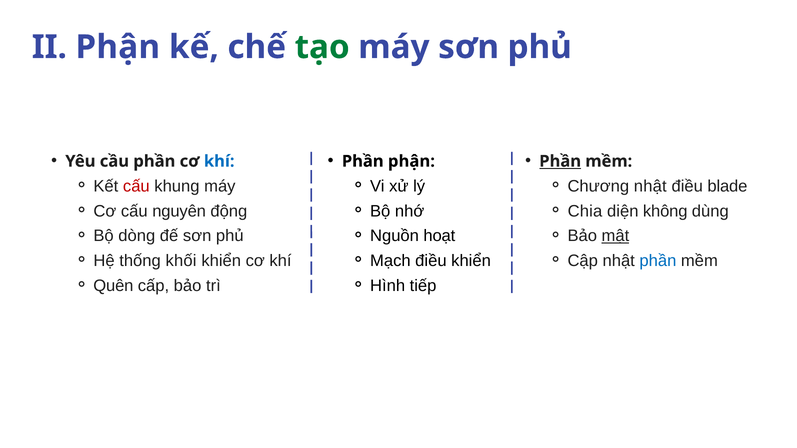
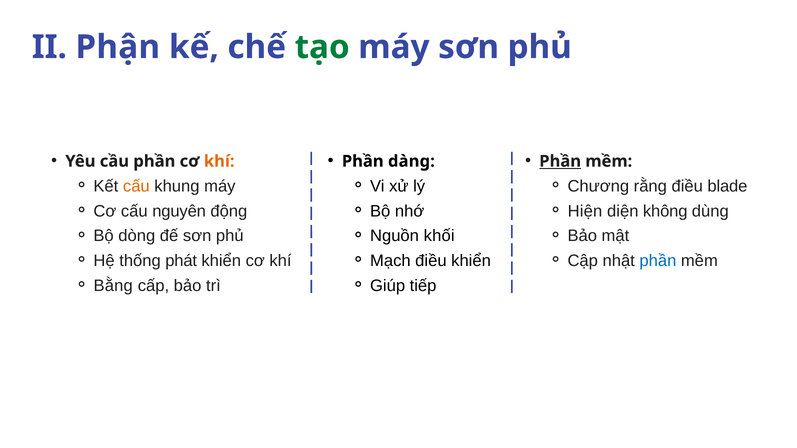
khí colour: blue -> orange (219, 161)
Phần phận: phận -> dàng (411, 161)
cấu colour: red -> orange (136, 186)
Chương nhật: nhật -> rằng (650, 186)
Chia: Chia -> Hiện (585, 211)
hoạt: hoạt -> khối (439, 236)
mật underline: present -> none (615, 236)
khối: khối -> phát (181, 261)
Quên: Quên -> Bằng (113, 286)
Hình: Hình -> Giúp (388, 286)
